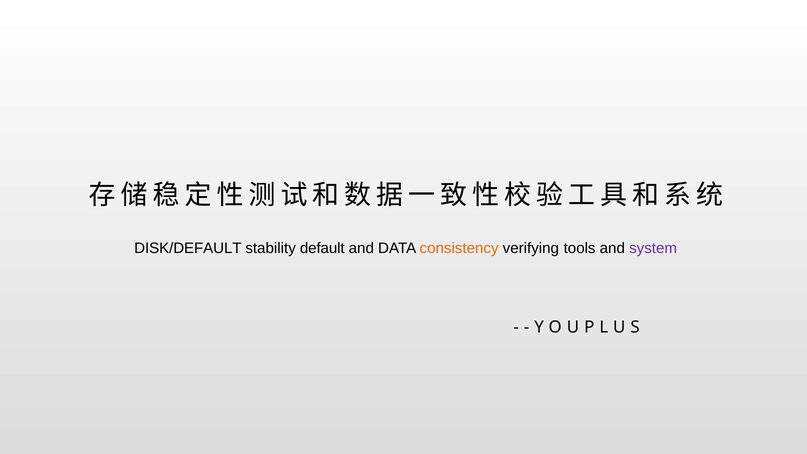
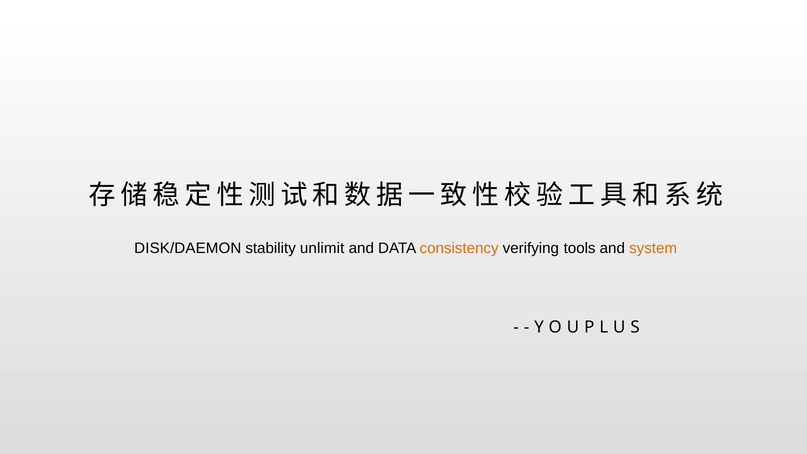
DISK/DEFAULT: DISK/DEFAULT -> DISK/DAEMON (188, 248)
default: default -> unlimit (322, 248)
system colour: purple -> orange (653, 248)
